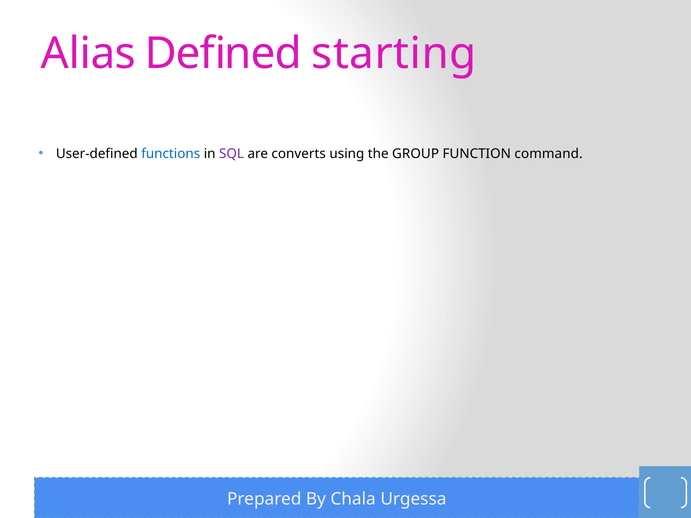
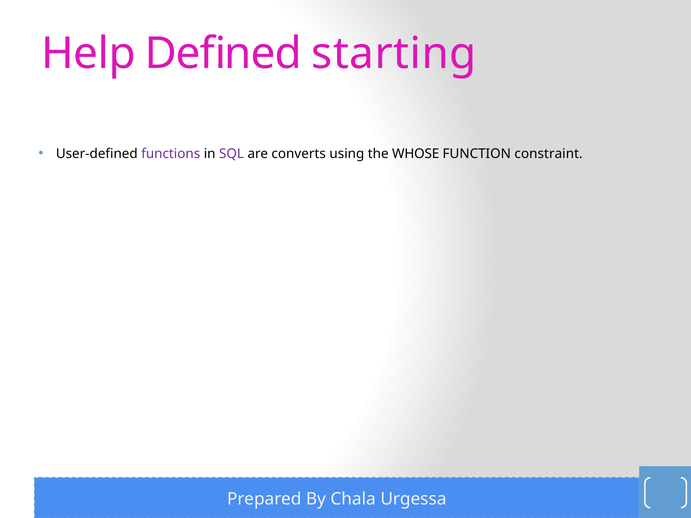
Alias: Alias -> Help (88, 54)
functions colour: blue -> purple (171, 154)
GROUP: GROUP -> WHOSE (416, 154)
command: command -> constraint (549, 154)
